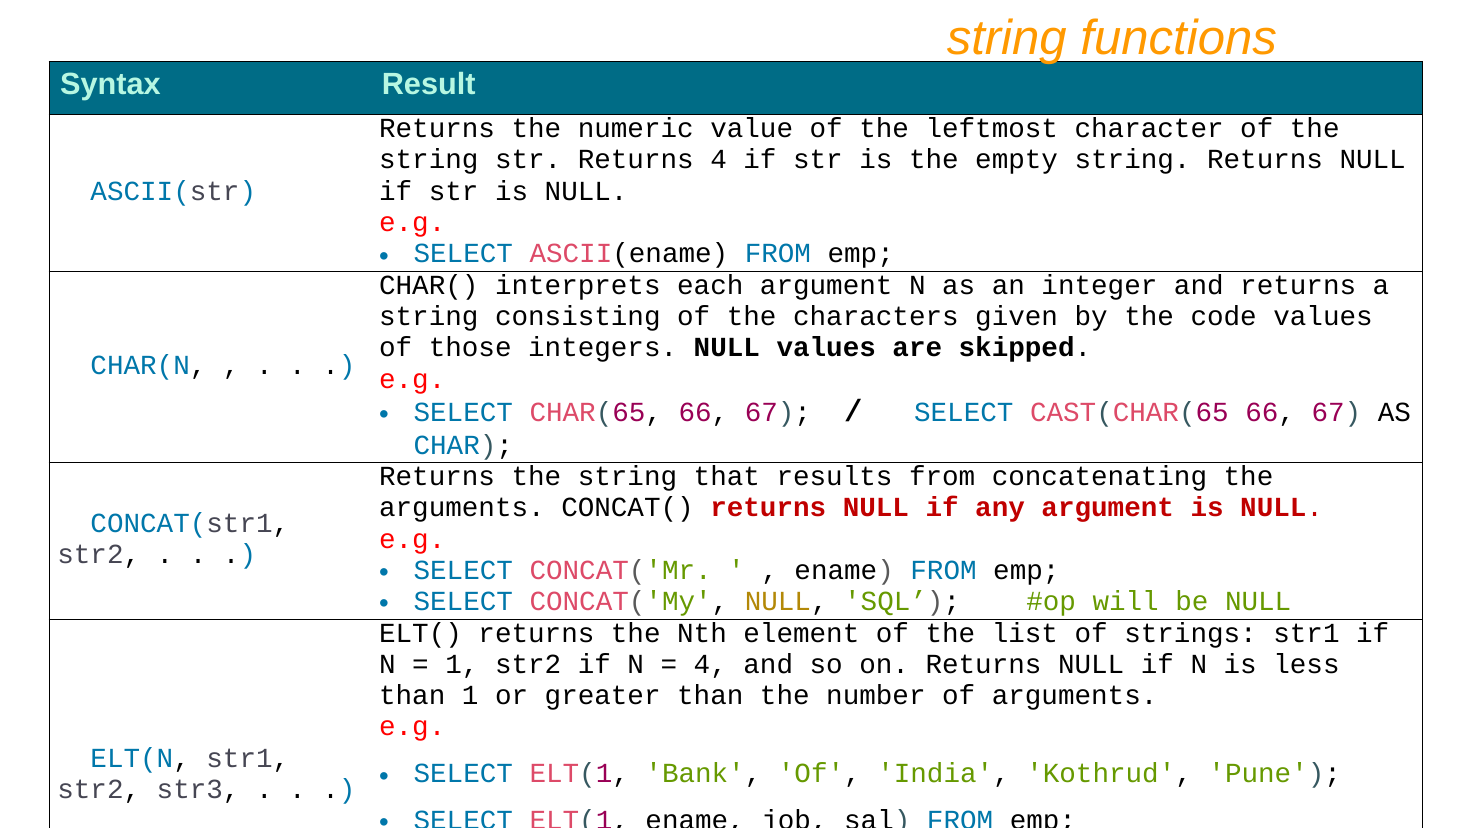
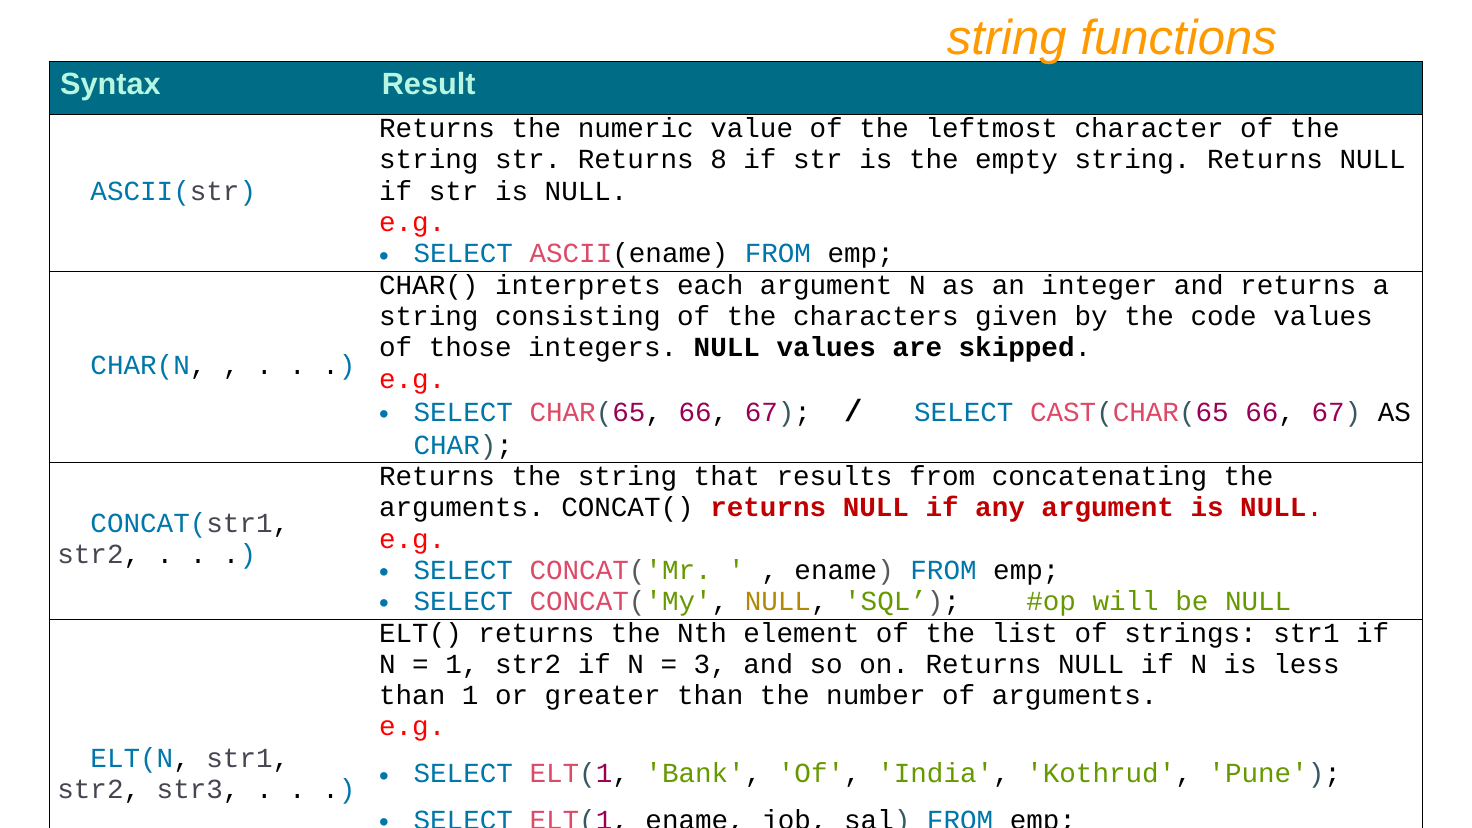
Returns 4: 4 -> 8 (719, 160)
4: 4 -> 3 (710, 664)
